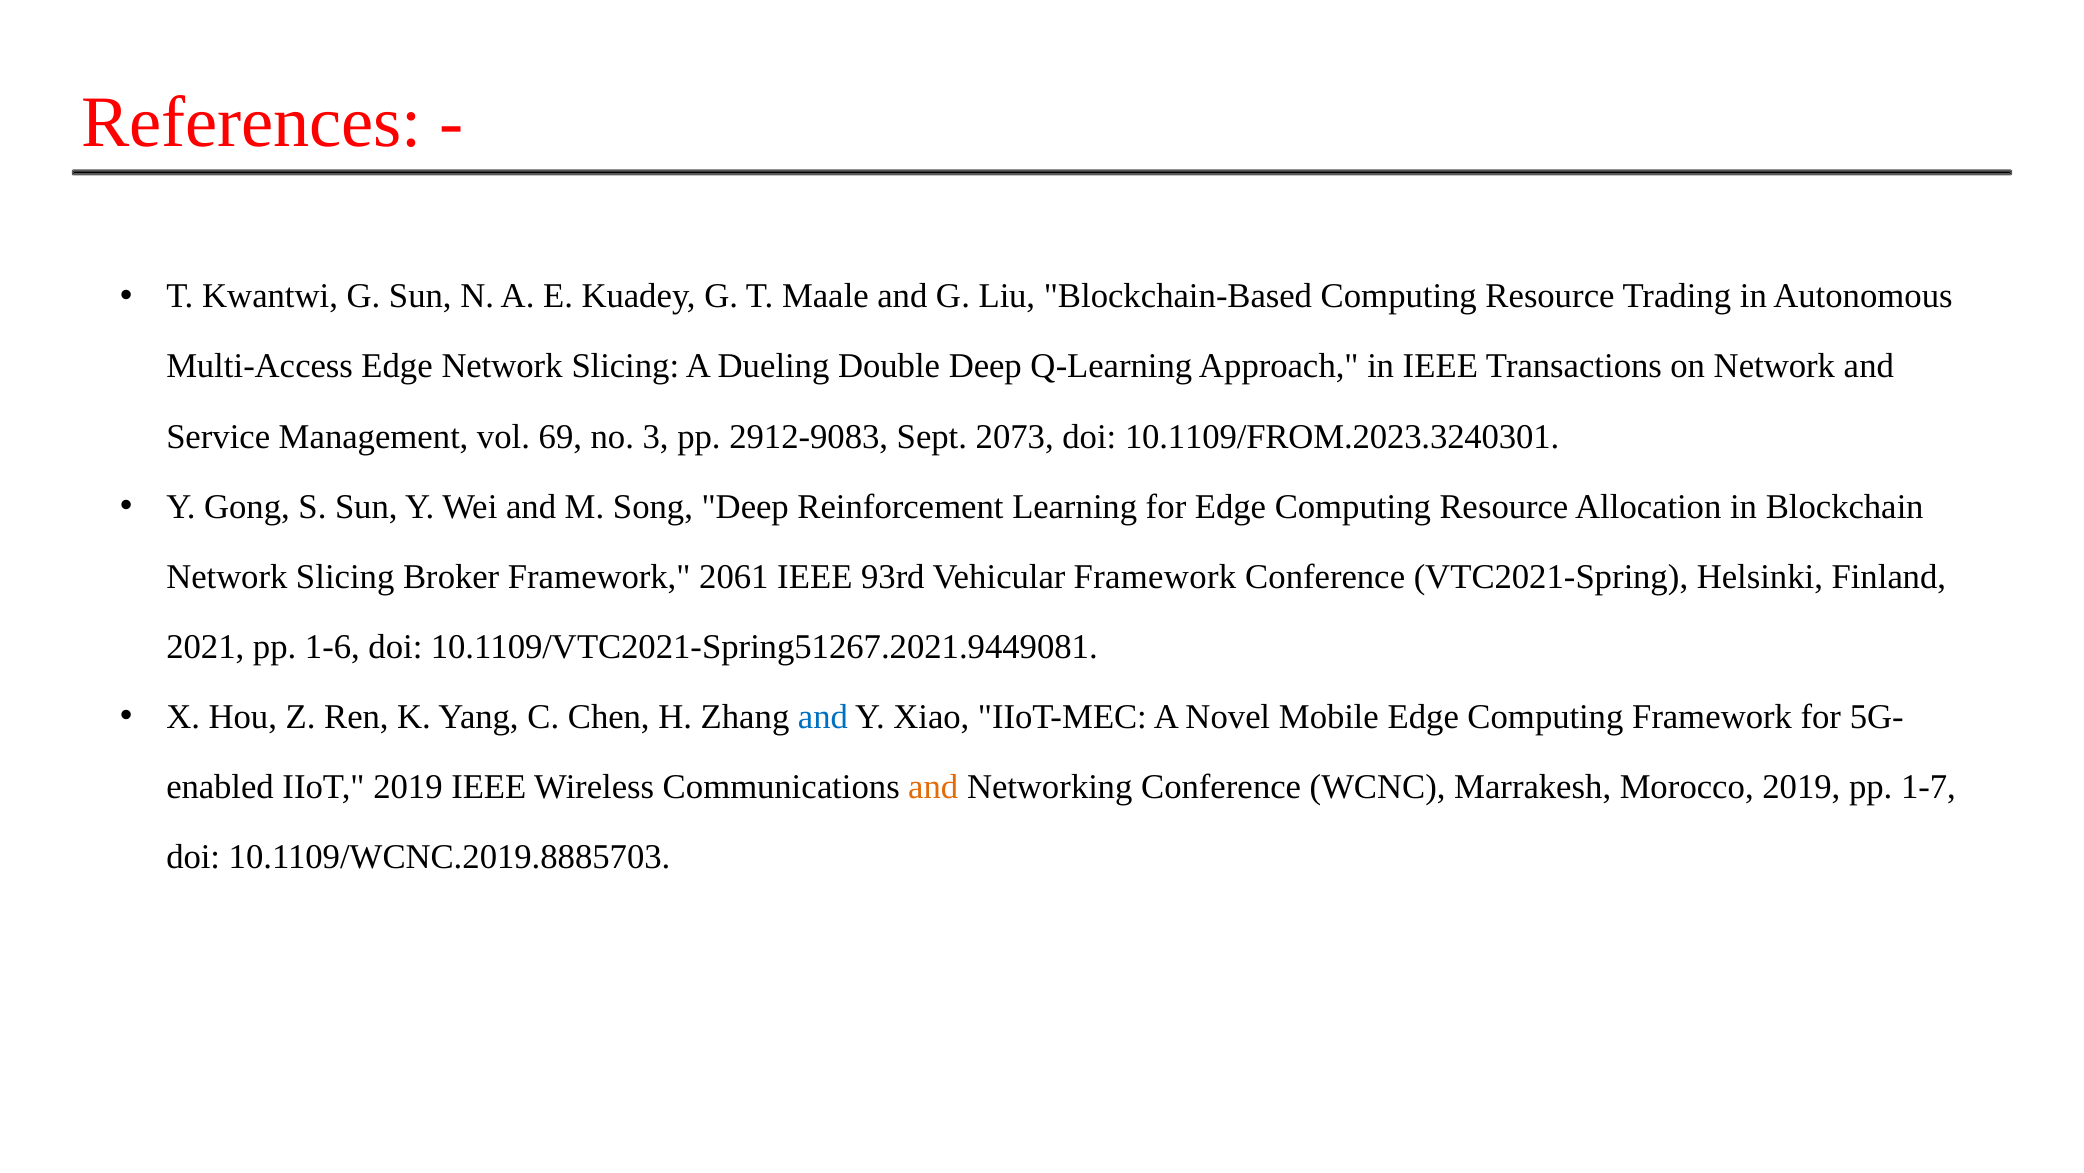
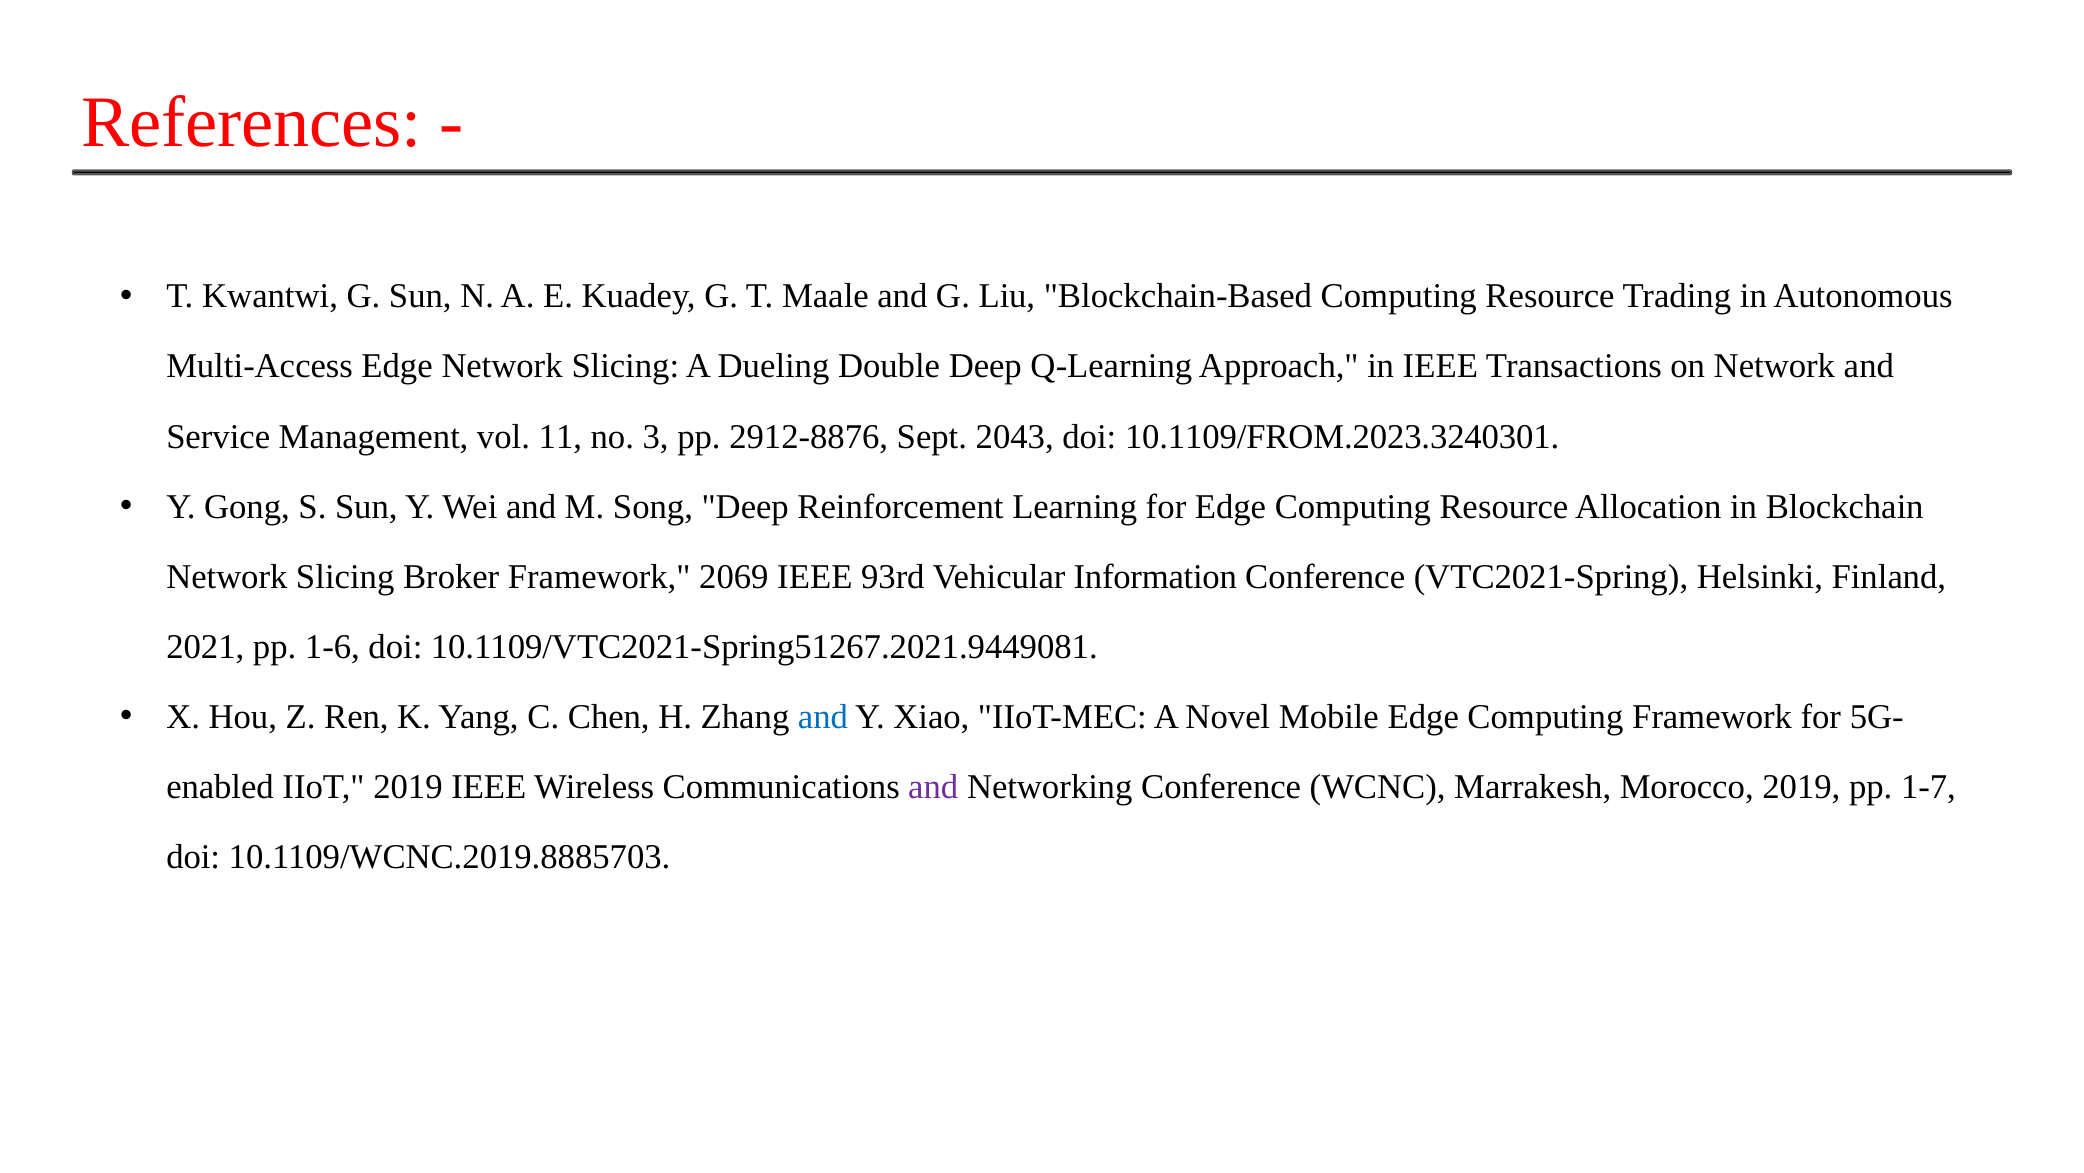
69: 69 -> 11 (560, 436)
2912-9083: 2912-9083 -> 2912-8876 (809, 436)
2073: 2073 -> 2043 (1015, 436)
2061: 2061 -> 2069 (734, 576)
Vehicular Framework: Framework -> Information (1155, 576)
and colour: orange -> purple (933, 786)
